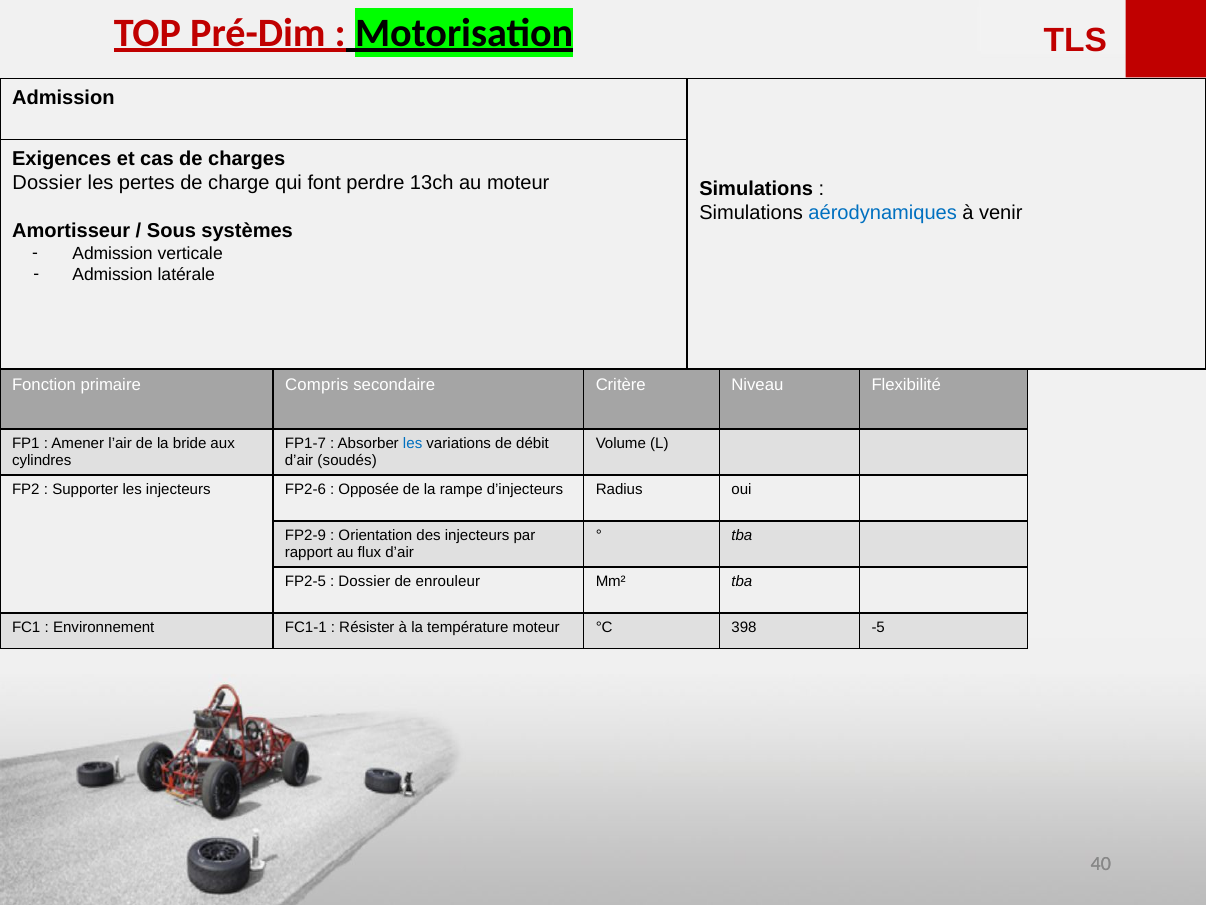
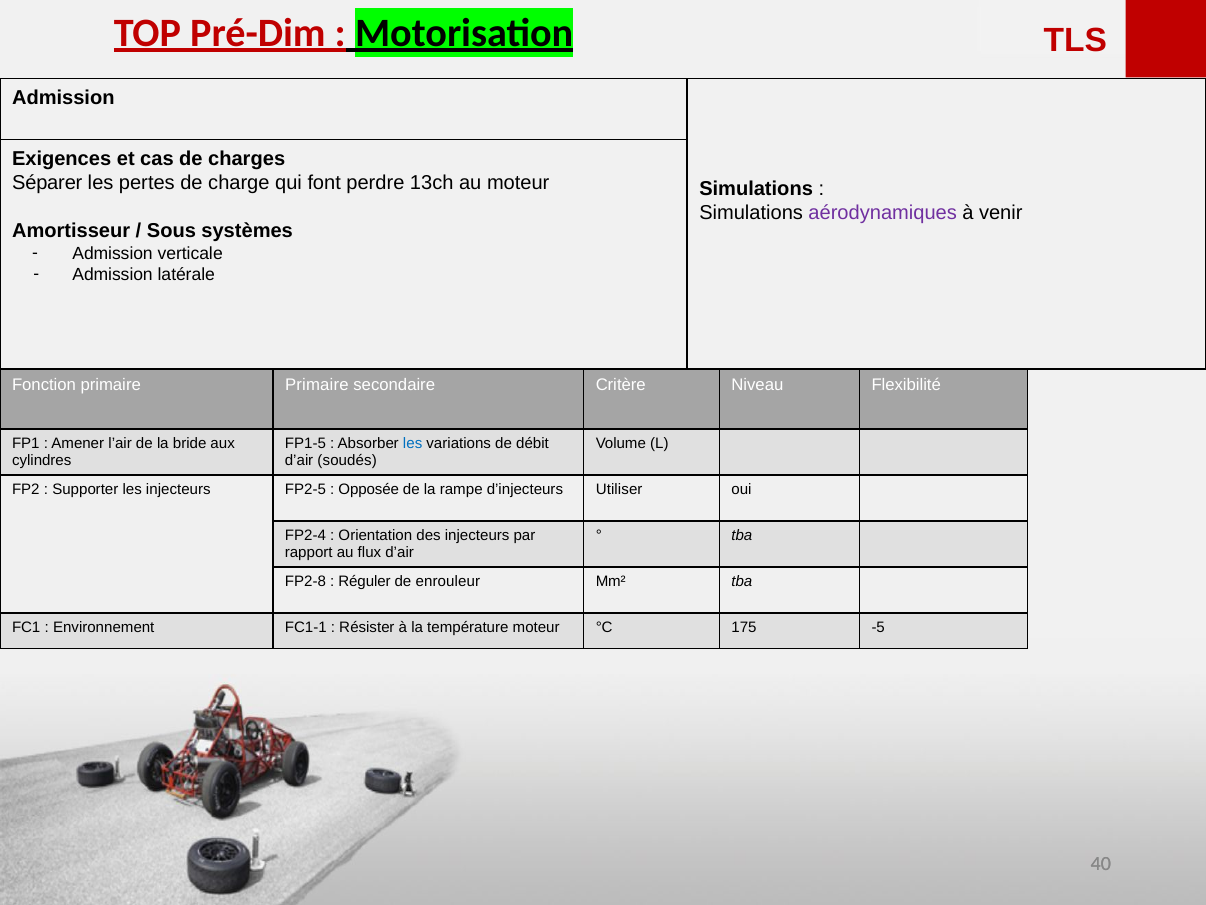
Dossier: Dossier -> Séparer (47, 183)
aérodynamiques colour: blue -> purple (883, 213)
primaire Compris: Compris -> Primaire (317, 384)
FP1-7: FP1-7 -> FP1-5 (305, 444)
FP2-6: FP2-6 -> FP2-5 (305, 490)
Radius: Radius -> Utiliser (619, 490)
FP2-9: FP2-9 -> FP2-4 (305, 535)
FP2-5: FP2-5 -> FP2-8 (305, 581)
Dossier: Dossier -> Réguler (365, 581)
398: 398 -> 175 (744, 627)
